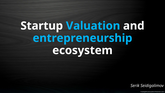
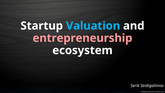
entrepreneurship colour: light blue -> pink (82, 38)
